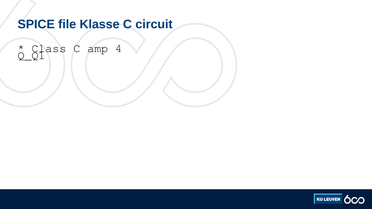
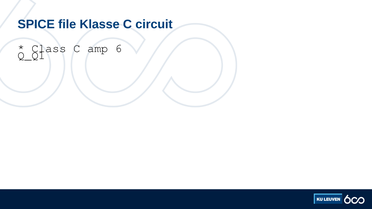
4: 4 -> 6 (119, 48)
